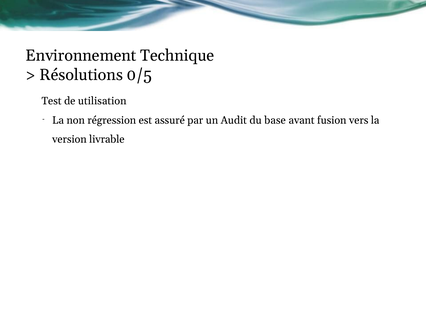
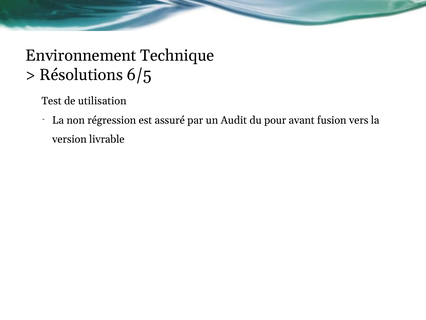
0/5: 0/5 -> 6/5 (139, 75)
base: base -> pour (275, 120)
